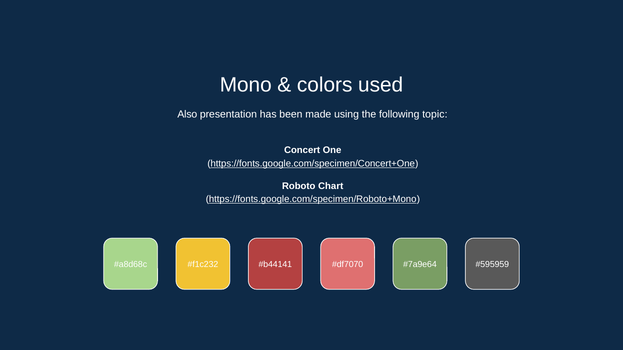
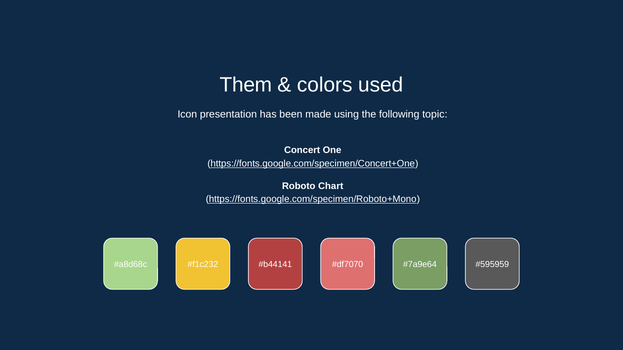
Mono: Mono -> Them (246, 85)
Also: Also -> Icon (187, 114)
